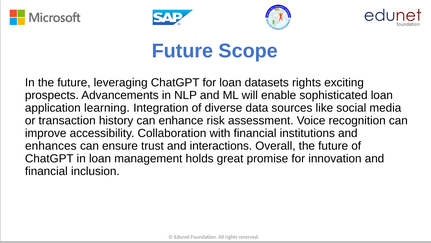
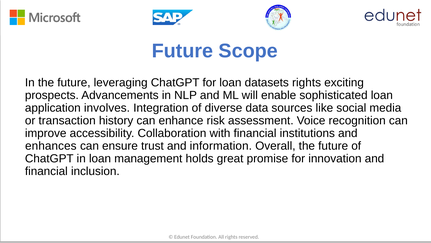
learning: learning -> involves (107, 108)
interactions: interactions -> information (221, 146)
